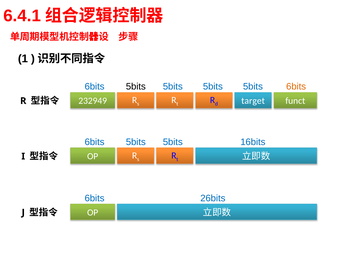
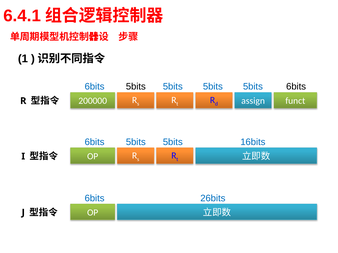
6bits colour: orange -> black (296, 87)
232949: 232949 -> 200000 (93, 101)
target: target -> assign (253, 101)
